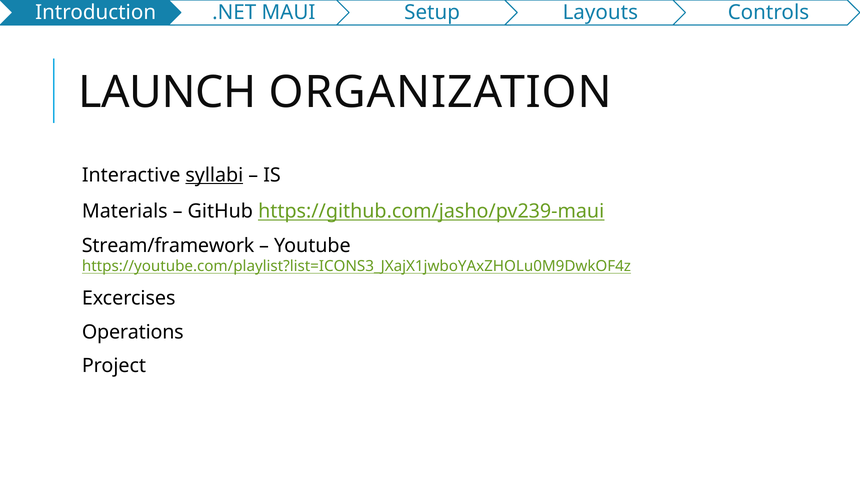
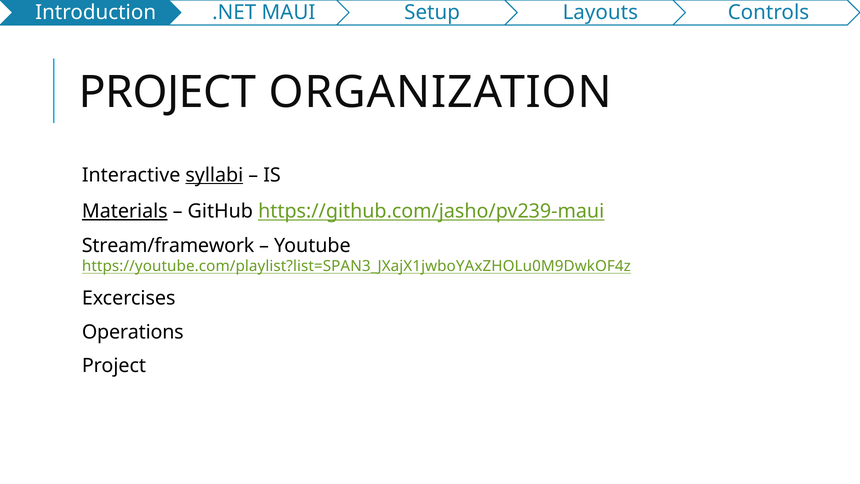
LAUNCH: LAUNCH -> PROJECT (167, 92)
Materials underline: none -> present (125, 211)
https://youtube.com/playlist?list=ICONS3_JXajX1jwboYAxZHOLu0M9DwkOF4z: https://youtube.com/playlist?list=ICONS3_JXajX1jwboYAxZHOLu0M9DwkOF4z -> https://youtube.com/playlist?list=SPAN3_JXajX1jwboYAxZHOLu0M9DwkOF4z (356, 266)
